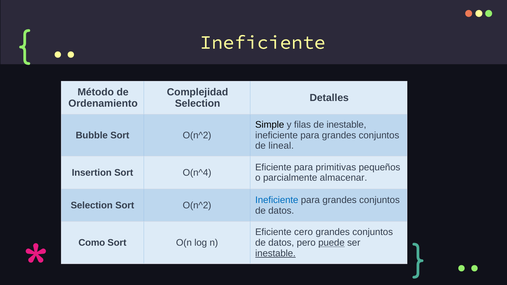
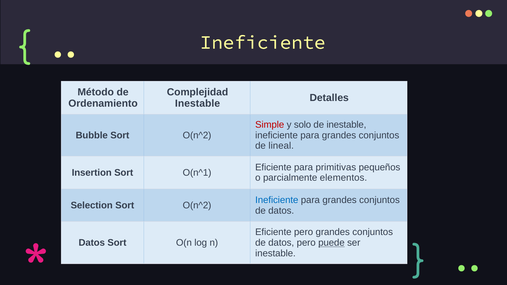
Selection: Selection -> Inestable (198, 104)
Simple colour: black -> red (270, 125)
filas: filas -> solo (303, 125)
O(n^4: O(n^4 -> O(n^1 (197, 173)
almacenar: almacenar -> elementos (343, 178)
Eficiente cero: cero -> pero (304, 232)
Como: Como -> Datos (92, 243)
inestable underline: present -> none (275, 253)
